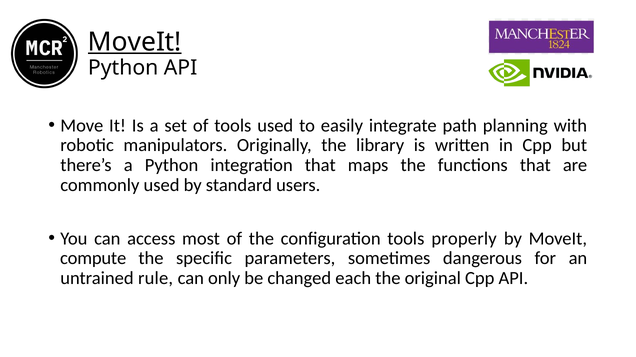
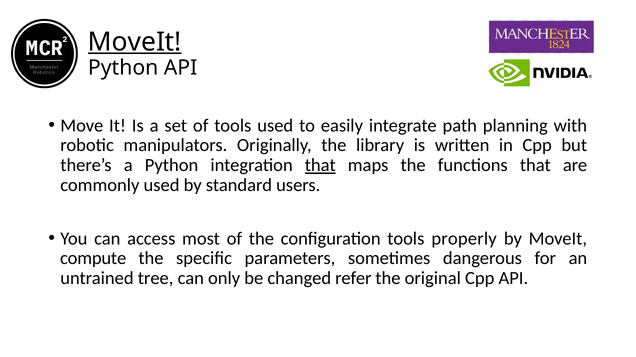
that underline: none -> present (320, 166)
rule: rule -> tree (156, 279)
each: each -> refer (353, 279)
